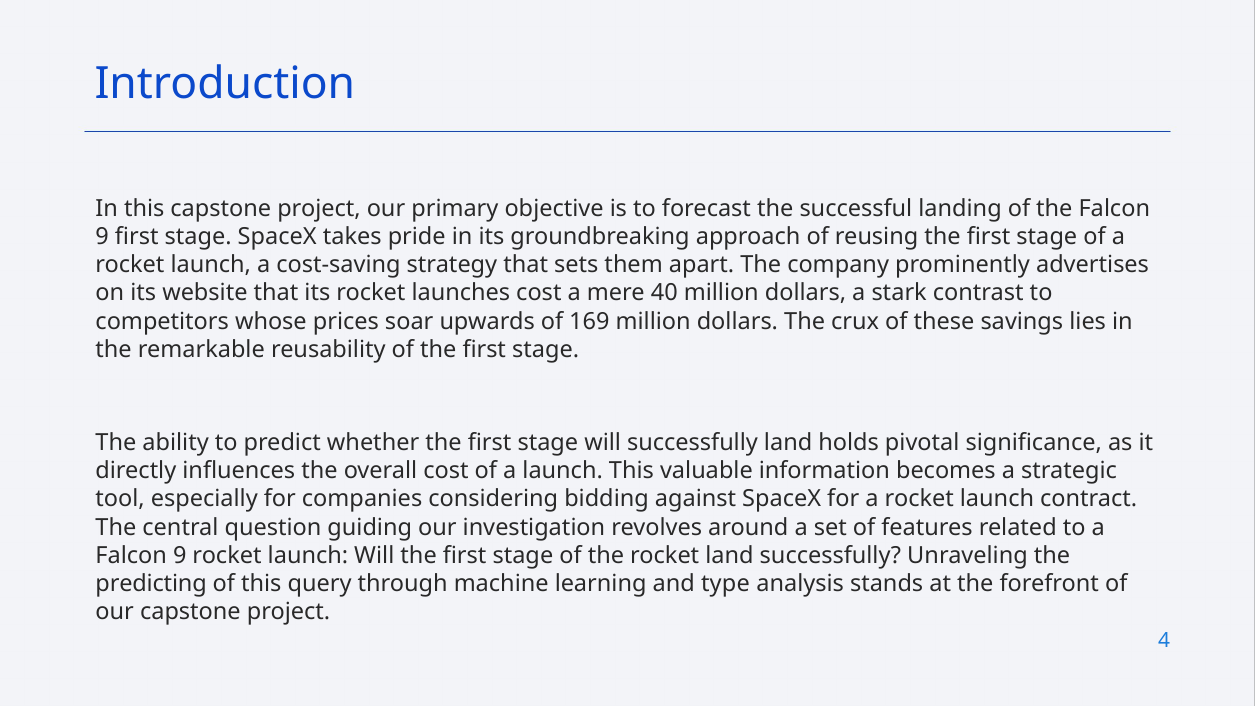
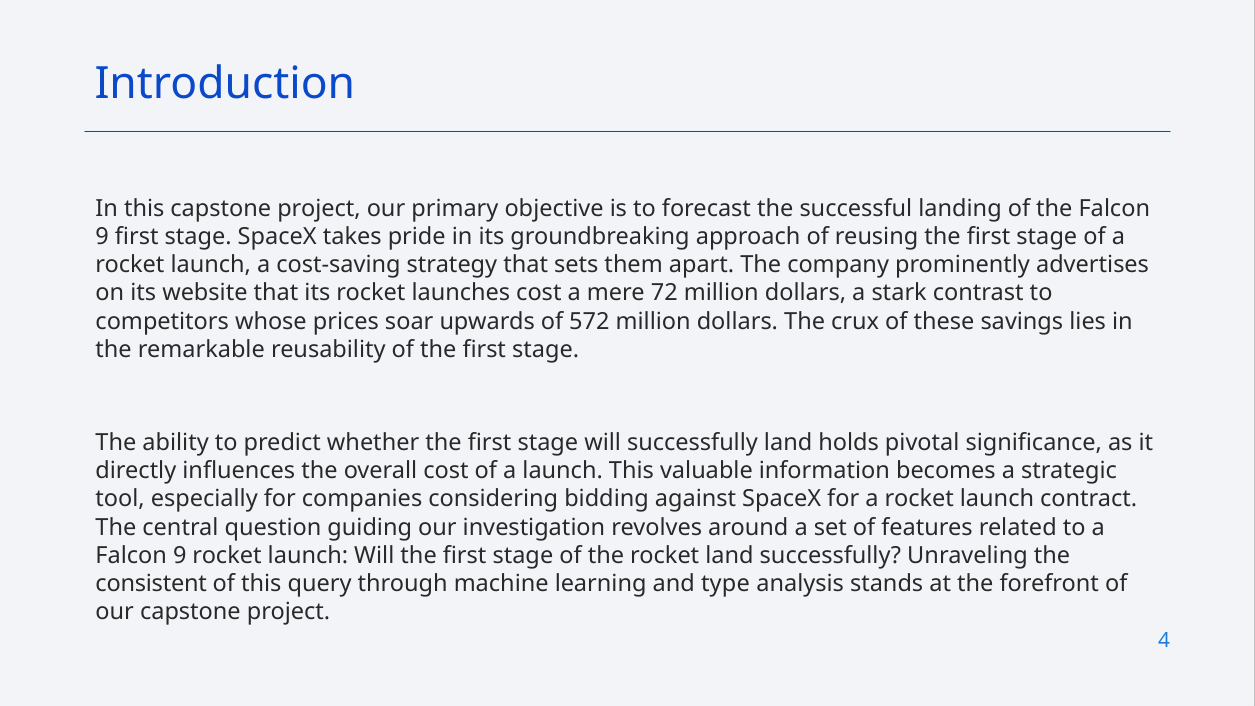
40: 40 -> 72 (664, 293)
169: 169 -> 572 (589, 321)
predicting: predicting -> consistent (151, 584)
